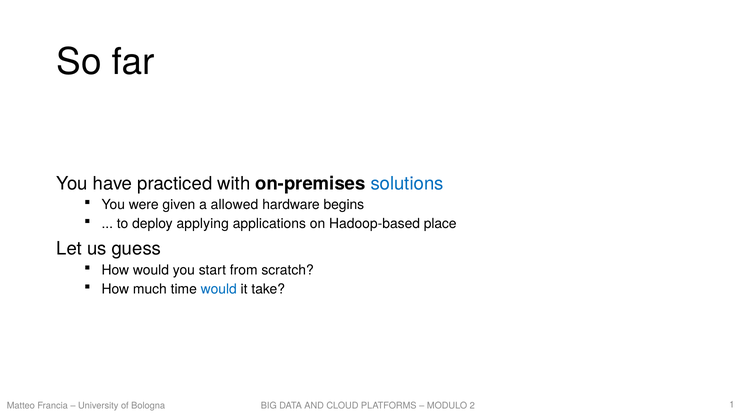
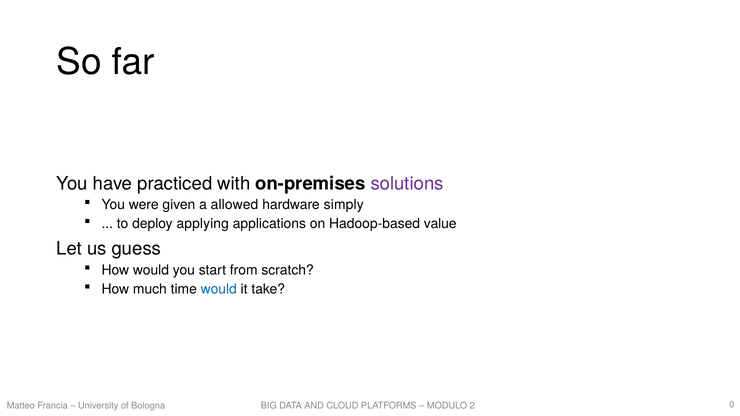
solutions colour: blue -> purple (407, 184)
begins: begins -> simply (344, 205)
place: place -> value (440, 224)
1: 1 -> 0 (732, 405)
